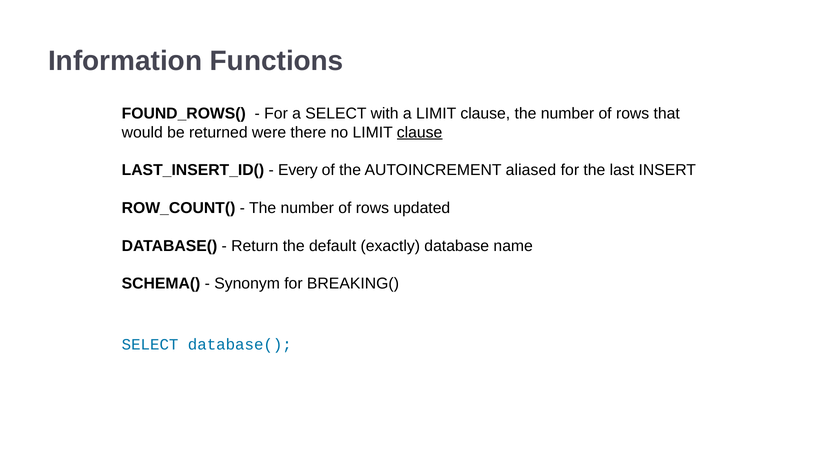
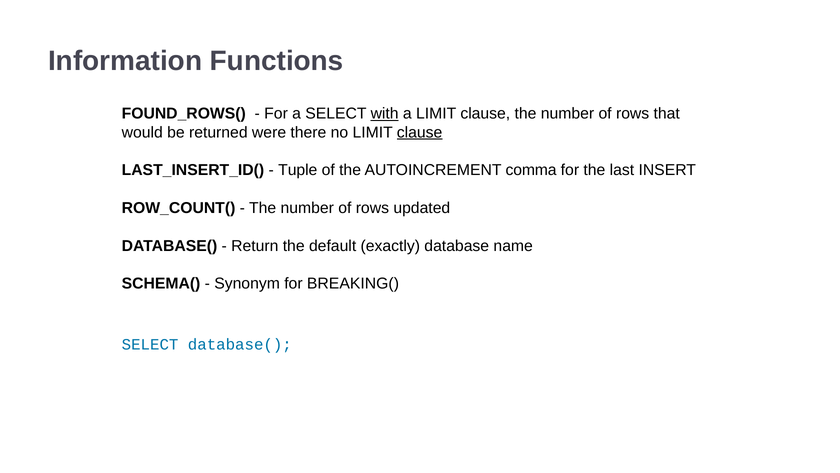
with underline: none -> present (385, 113)
Every: Every -> Tuple (298, 170)
aliased: aliased -> comma (531, 170)
